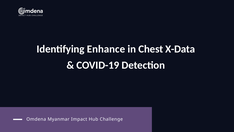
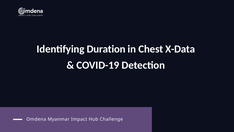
Enhance: Enhance -> Duration (106, 49)
